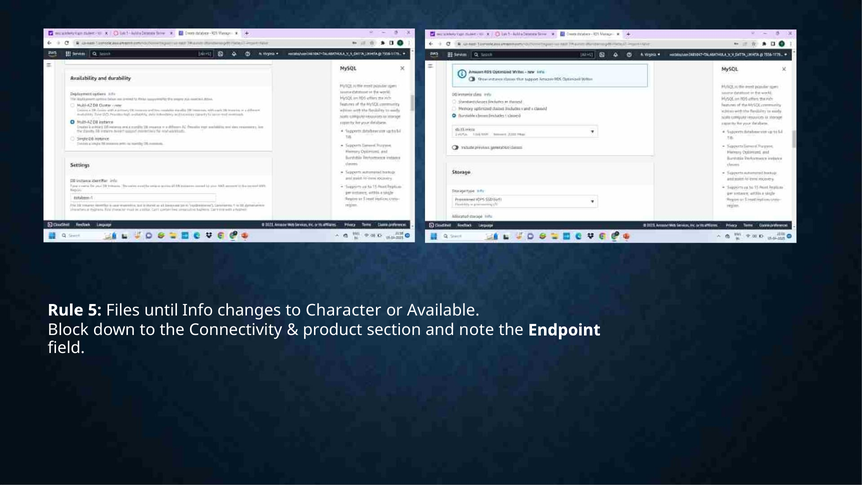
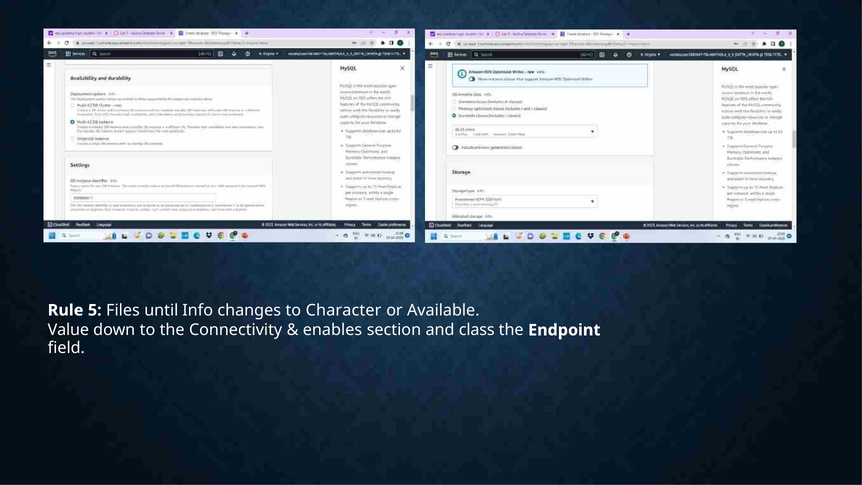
Block: Block -> Value (68, 330)
product: product -> enables (332, 330)
note: note -> class (477, 330)
